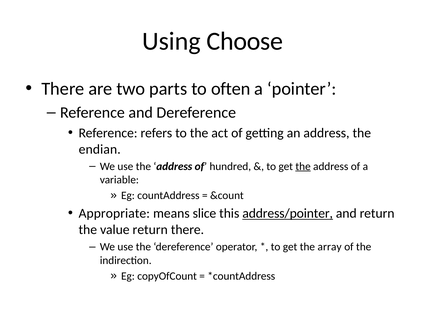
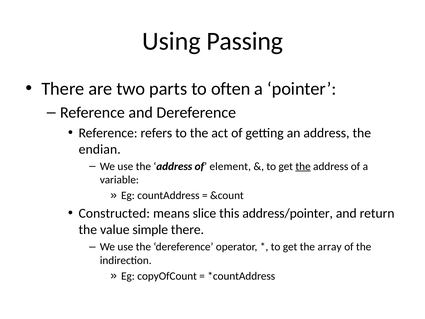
Choose: Choose -> Passing (245, 41)
hundred: hundred -> element (230, 166)
Appropriate: Appropriate -> Constructed (114, 213)
address/pointer underline: present -> none (288, 213)
value return: return -> simple (150, 230)
